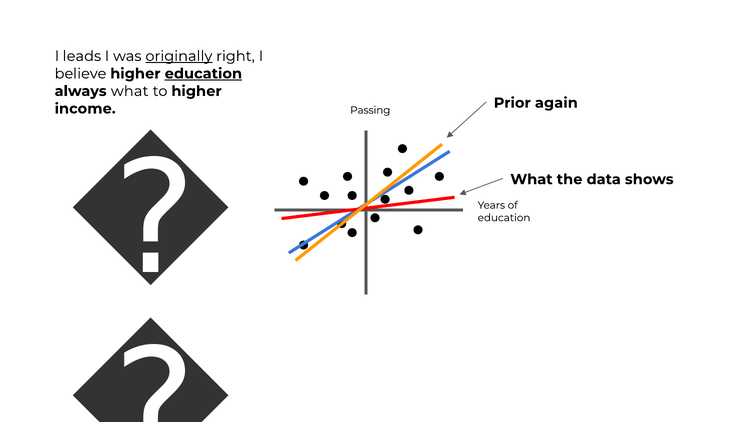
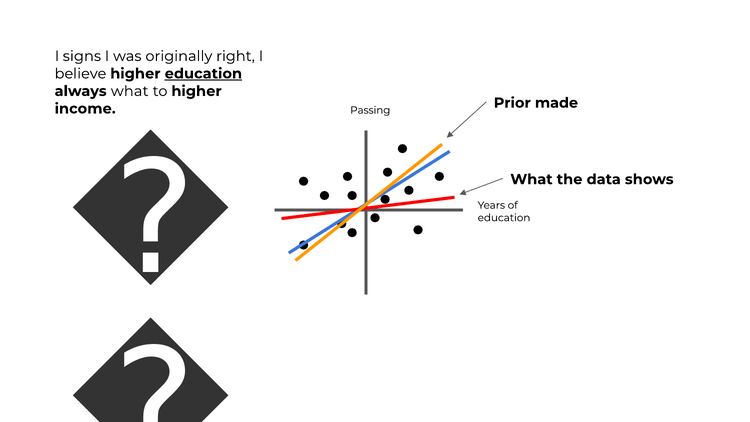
leads: leads -> signs (82, 56)
originally underline: present -> none (179, 56)
again: again -> made (556, 103)
